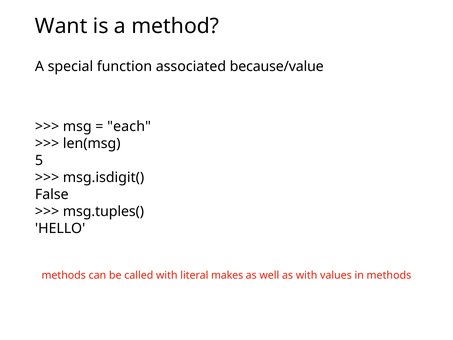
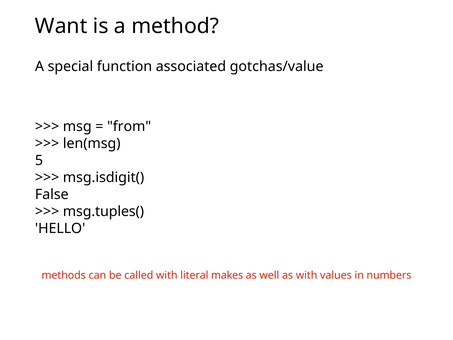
because/value: because/value -> gotchas/value (277, 67)
each: each -> from (129, 126)
in methods: methods -> numbers (389, 275)
